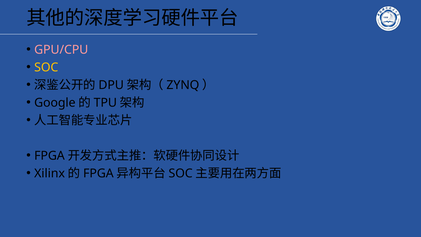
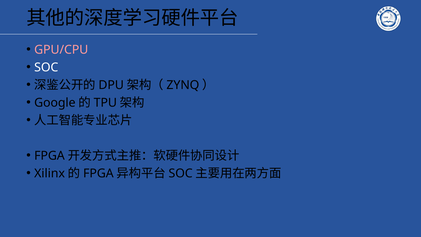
SOC colour: yellow -> white (46, 67)
